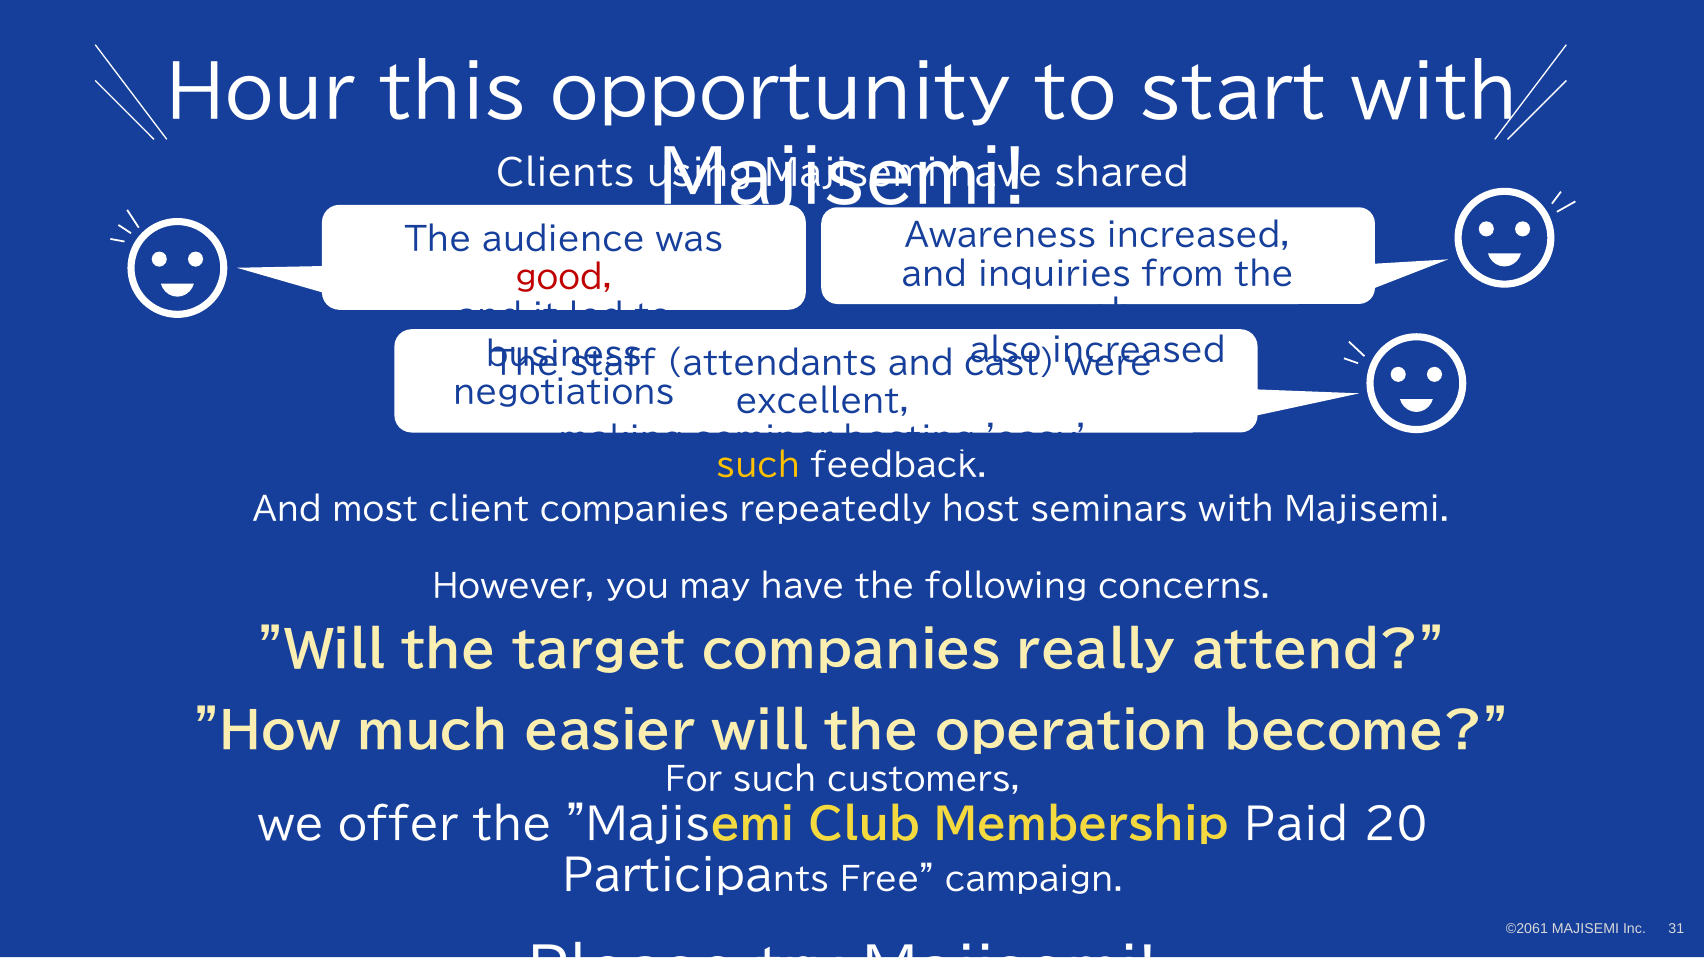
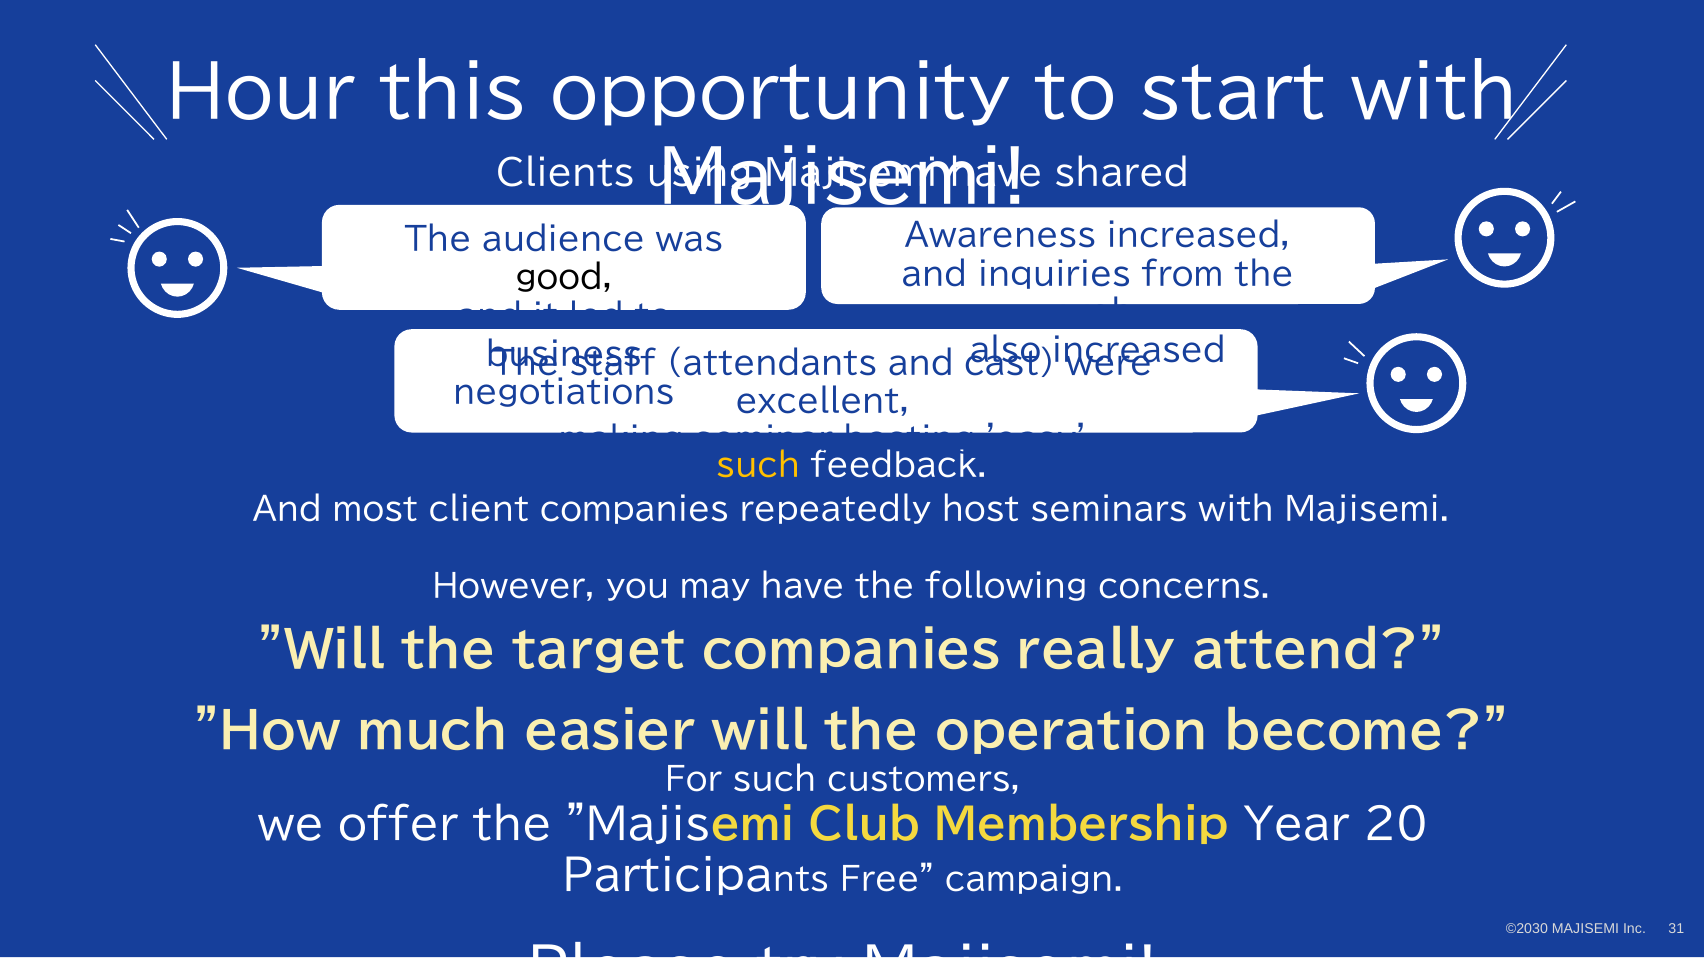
good colour: red -> black (564, 278)
Paid: Paid -> Year (1296, 825)
©2061: ©2061 -> ©2030 (1527, 928)
